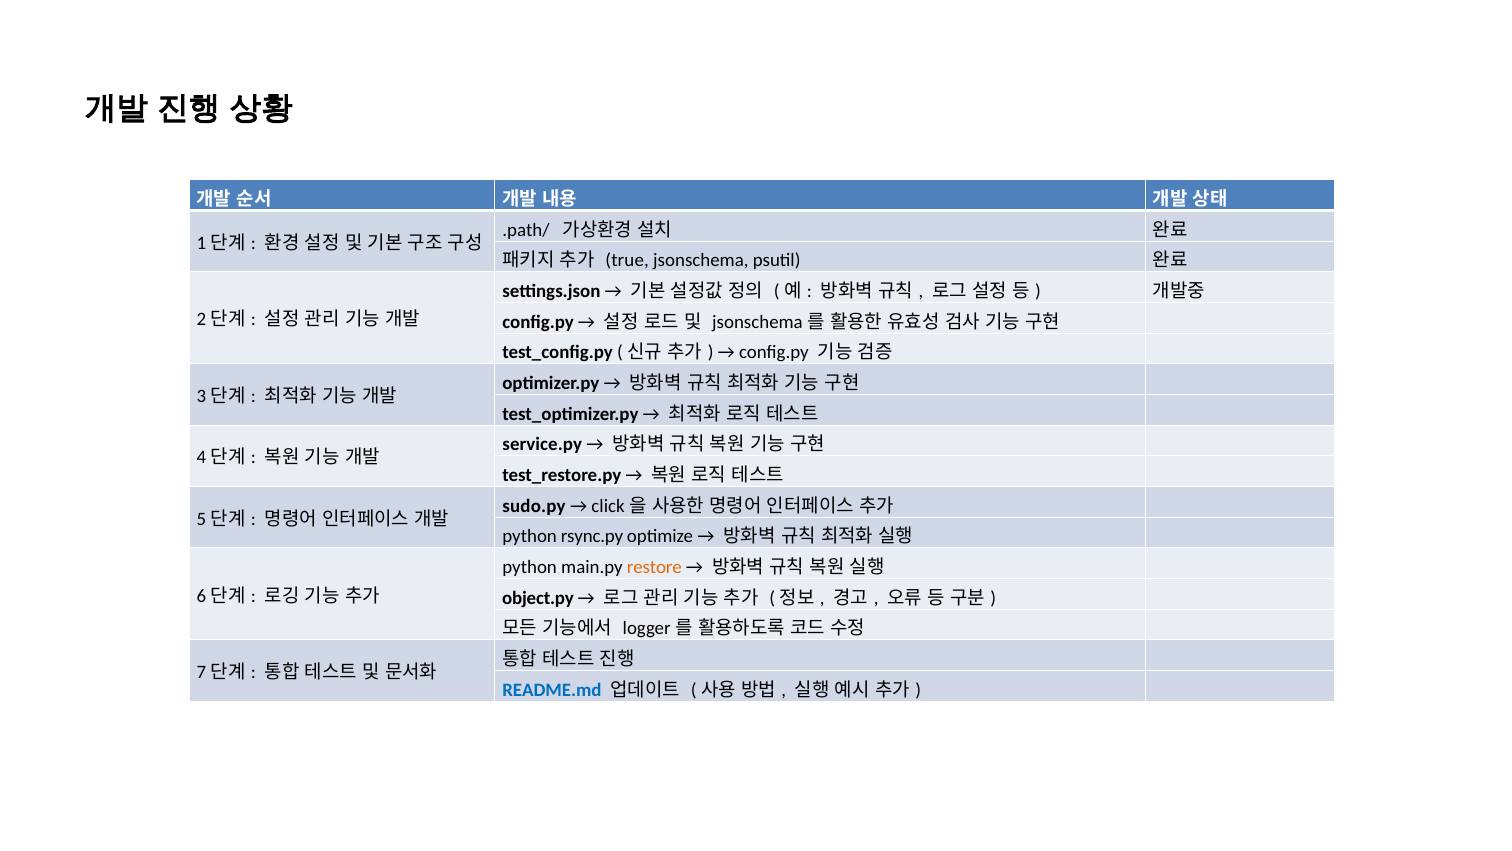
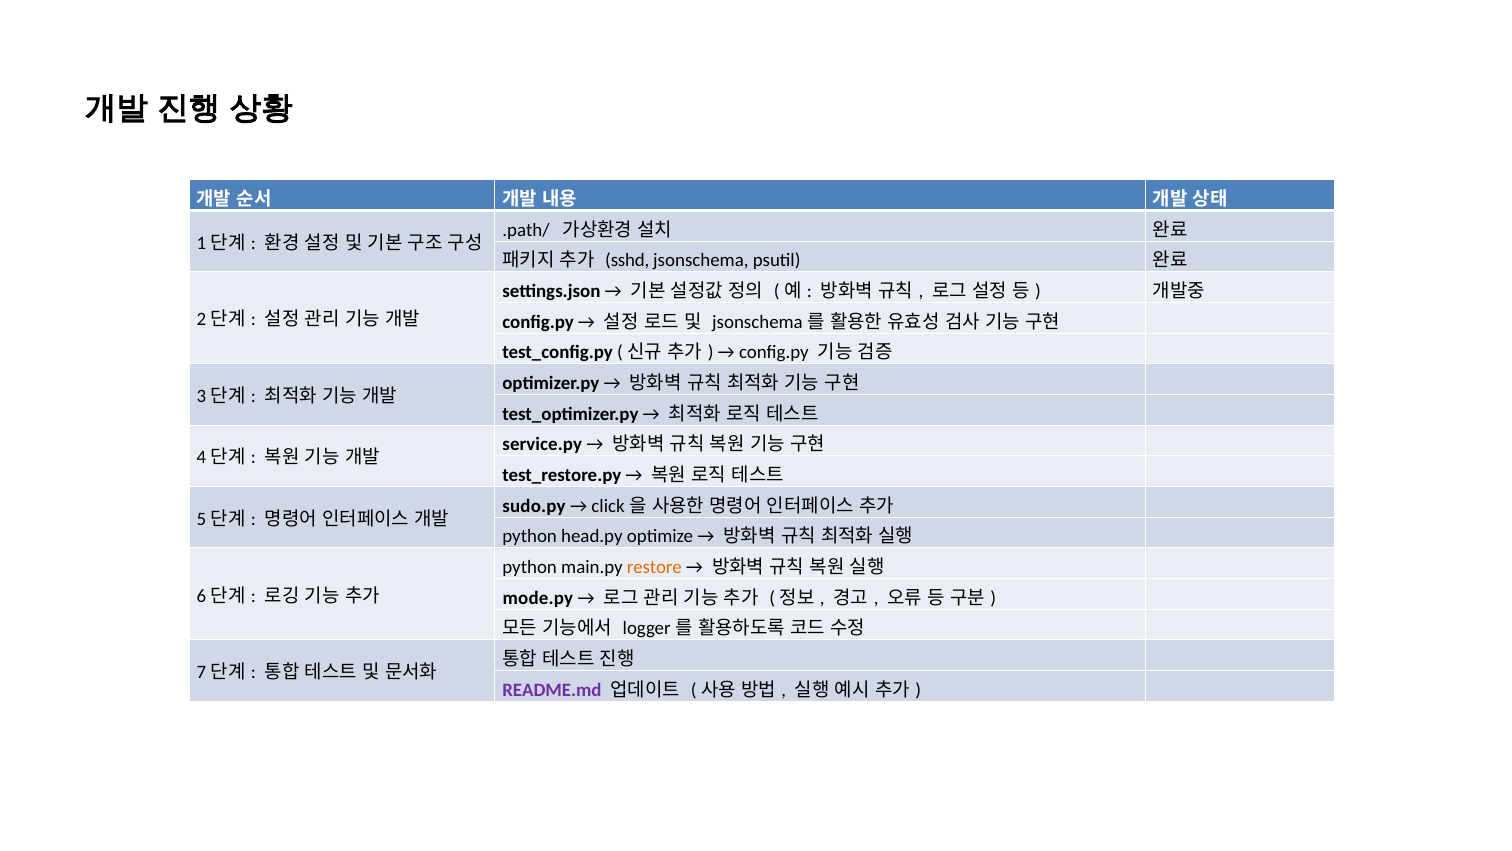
true: true -> sshd (627, 260)
rsync.py: rsync.py -> head.py (592, 536)
object.py: object.py -> mode.py (538, 598)
README.md colour: blue -> purple (552, 690)
